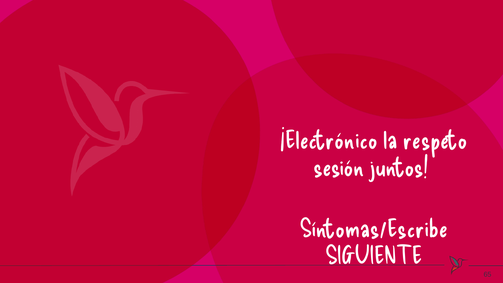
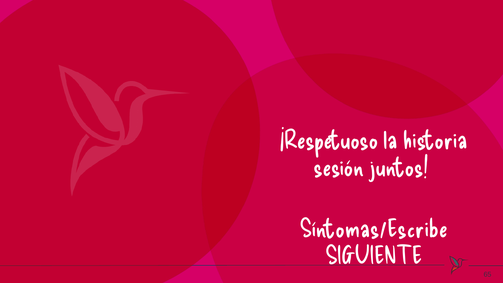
¡Electrónico: ¡Electrónico -> ¡Respetuoso (329, 141)
respeto: respeto -> historia (435, 141)
